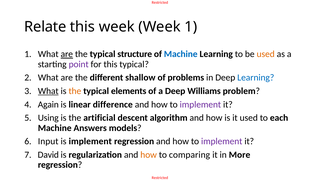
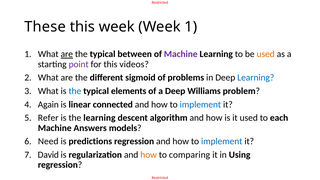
Relate: Relate -> These (45, 27)
structure: structure -> between (135, 54)
Machine colour: blue -> purple (181, 54)
this typical: typical -> videos (134, 64)
shallow: shallow -> sigmoid (140, 78)
What underline: present -> none (48, 91)
the colour: orange -> blue (75, 91)
difference: difference -> connected (113, 104)
implement colour: purple -> blue (200, 104)
Using: Using -> Refer (48, 118)
the artificial: artificial -> learning (99, 118)
Input: Input -> Need (48, 141)
is implement: implement -> predictions (90, 141)
implement colour: purple -> blue (222, 141)
More: More -> Using (240, 155)
